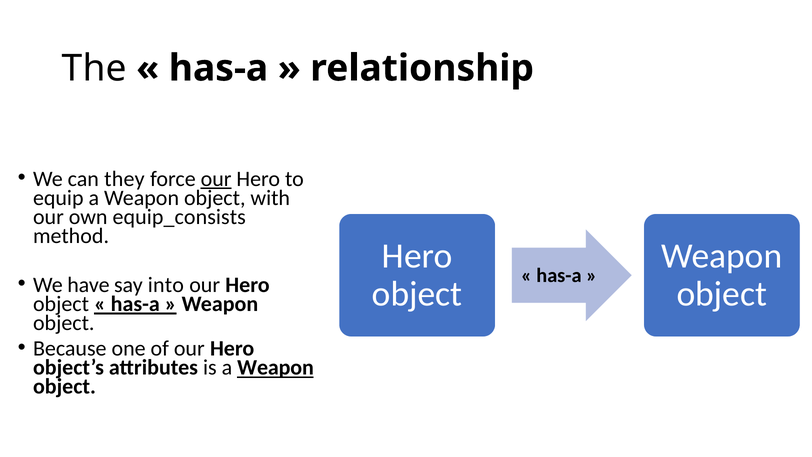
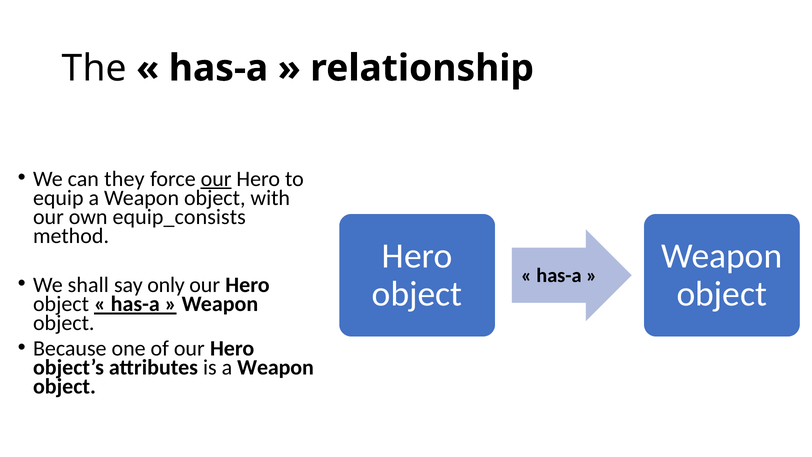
have: have -> shall (88, 285)
into: into -> only (166, 285)
Weapon underline: present -> none (276, 368)
